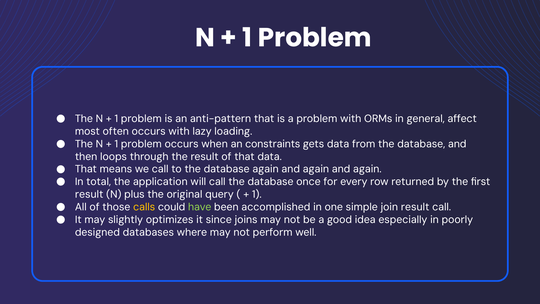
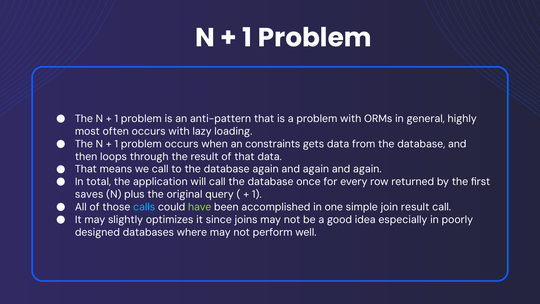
affect: affect -> highly (462, 119)
result: result -> saves (89, 194)
calls colour: yellow -> light blue (144, 207)
